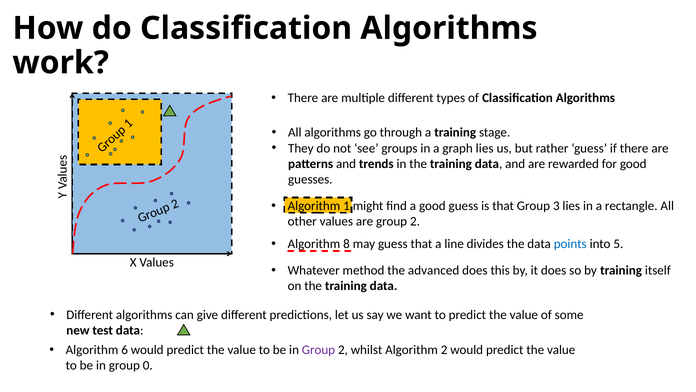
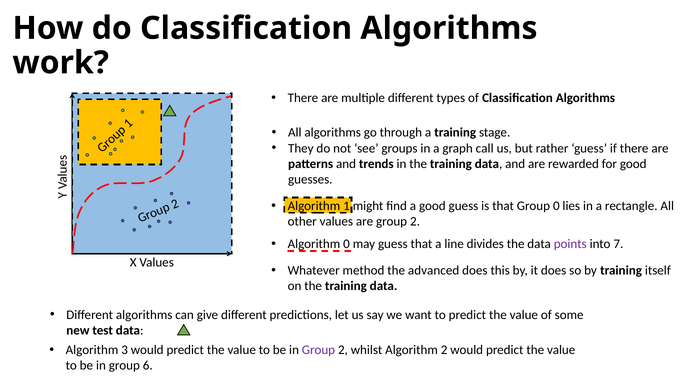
graph lies: lies -> call (485, 148)
Group 3: 3 -> 0 (556, 206)
Algorithm 8: 8 -> 0 (347, 244)
points colour: blue -> purple (570, 244)
5: 5 -> 7 (618, 244)
6: 6 -> 3 (125, 350)
0: 0 -> 6 (148, 365)
